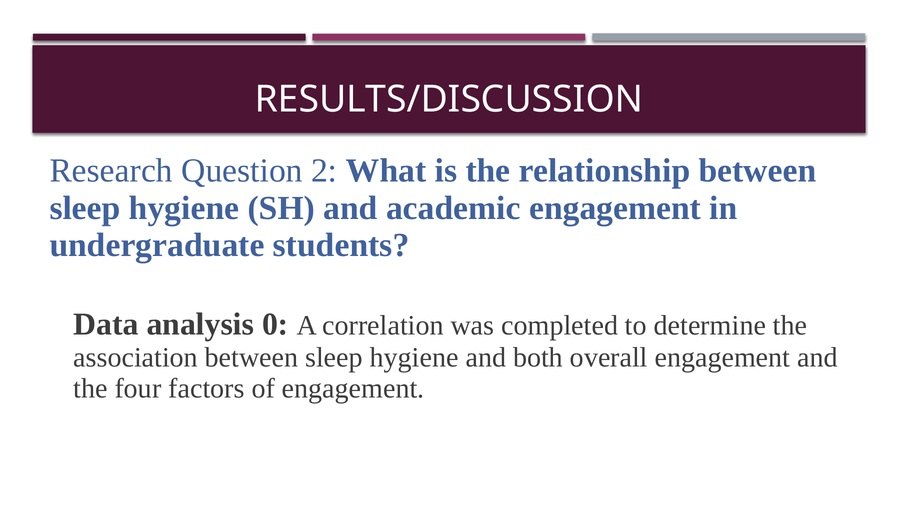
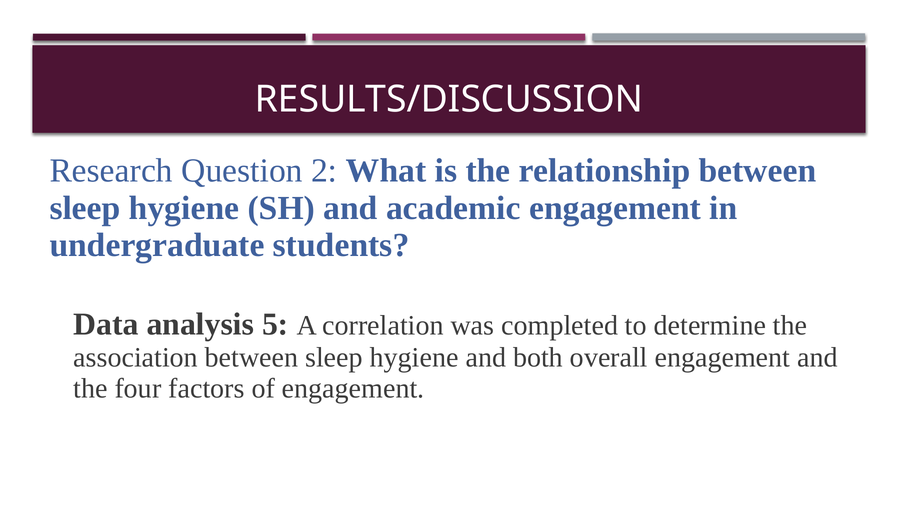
0: 0 -> 5 (275, 325)
